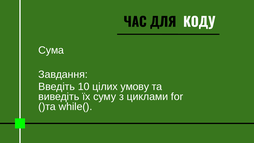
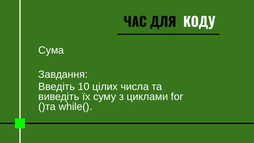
умову: умову -> числа (135, 87)
